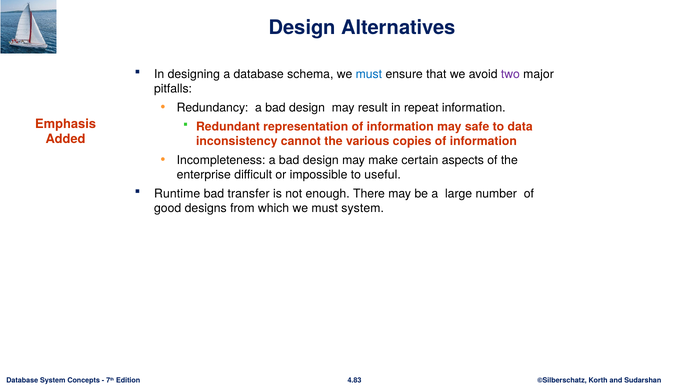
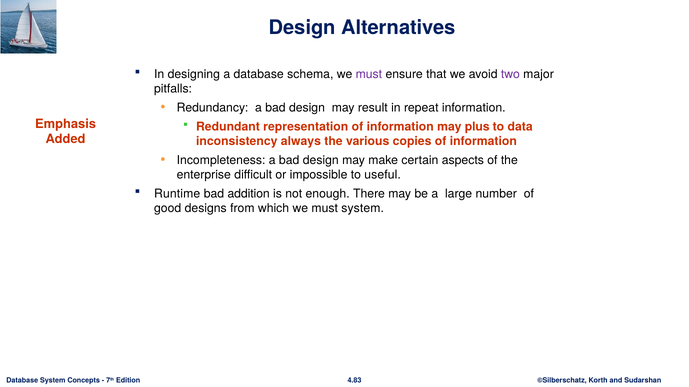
must colour: blue -> purple (369, 74)
safe: safe -> plus (477, 127)
cannot: cannot -> always (301, 141)
transfer: transfer -> addition (249, 194)
